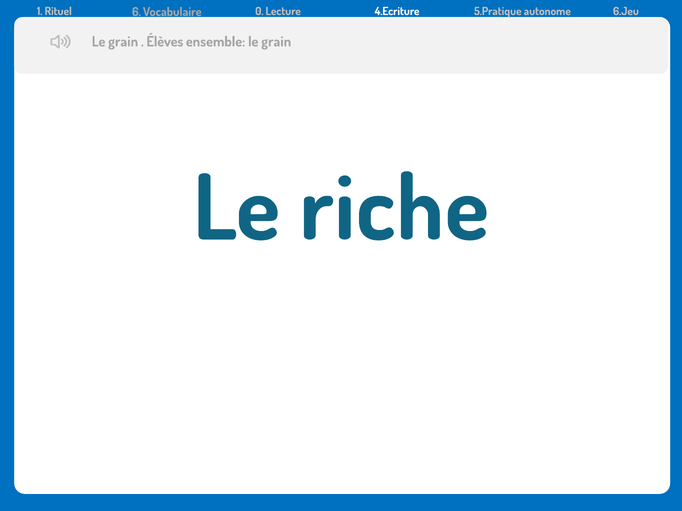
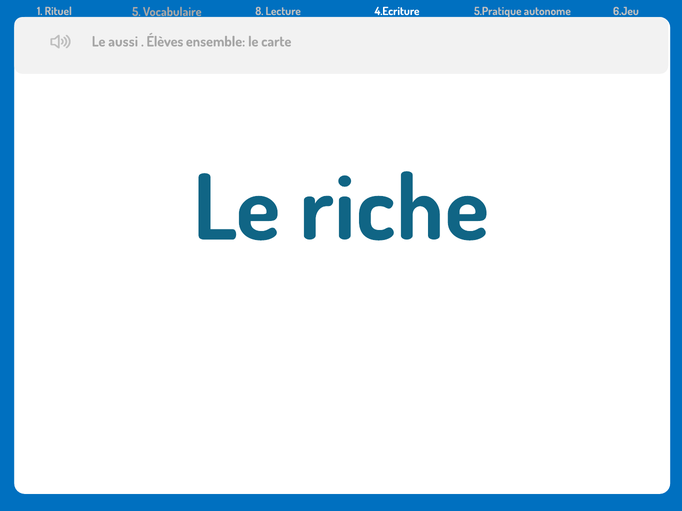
6: 6 -> 5 (136, 12)
0: 0 -> 8 (259, 11)
grain: grain -> aussi (123, 42)
ensemble le grain: grain -> carte (276, 42)
